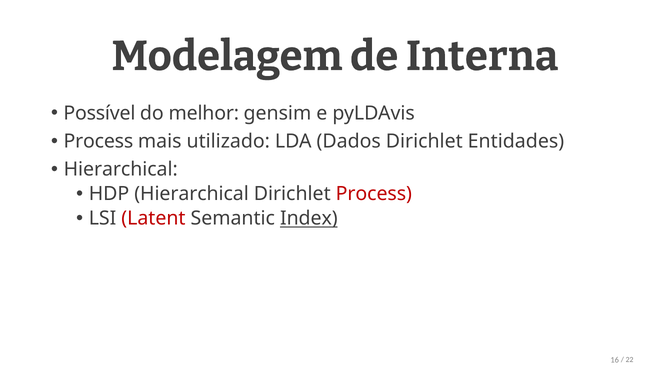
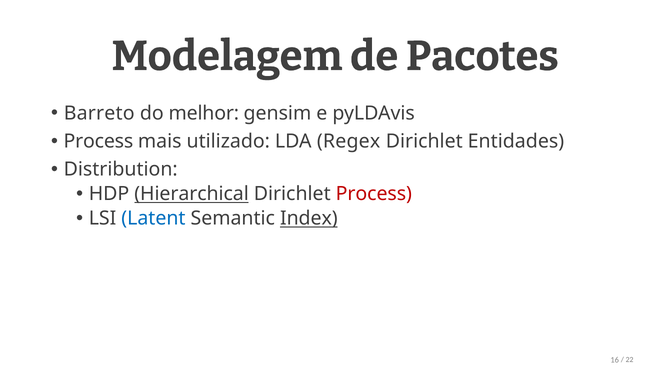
Interna: Interna -> Pacotes (482, 56)
Possível: Possível -> Barreto (99, 113)
Dados: Dados -> Regex (349, 141)
Hierarchical: Hierarchical -> Distribution (121, 169)
Hierarchical underline: none -> present (192, 194)
Latent colour: red -> blue (153, 218)
